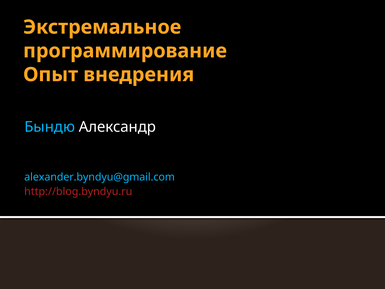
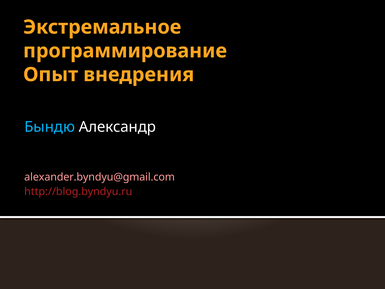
alexander.byndyu@gmail.com colour: light blue -> pink (100, 177)
